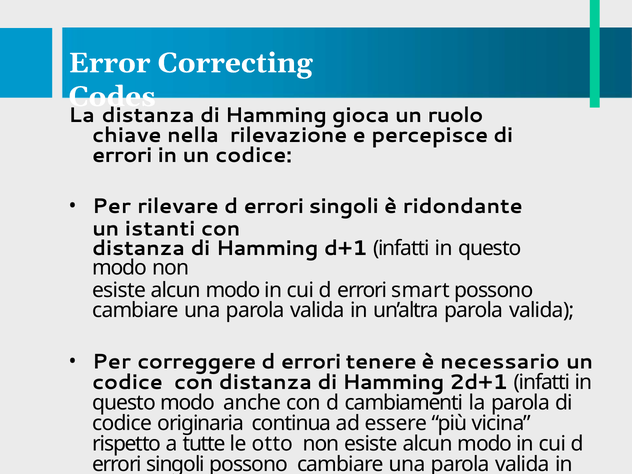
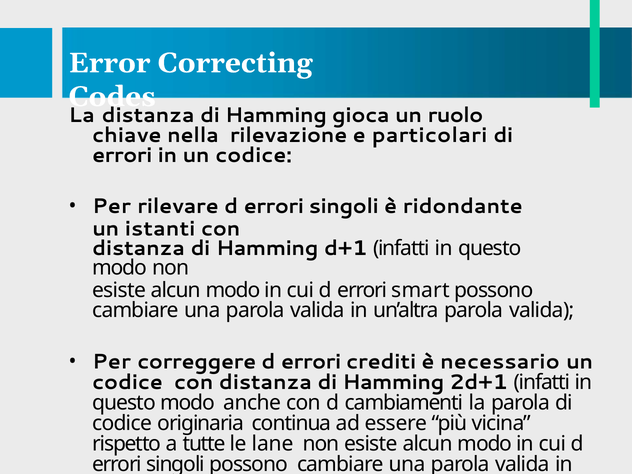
percepisce: percepisce -> particolari (430, 135)
tenere: tenere -> crediti (381, 362)
otto: otto -> lane (273, 444)
